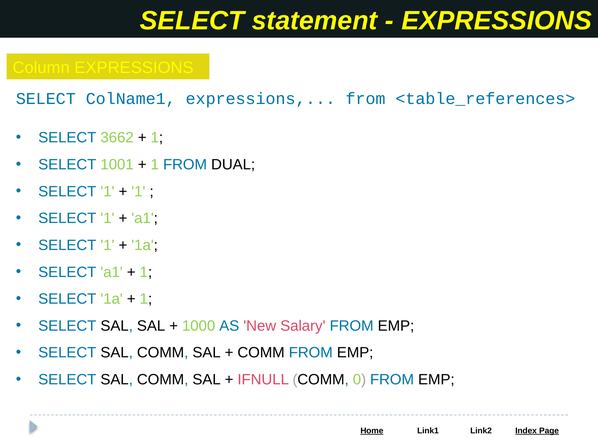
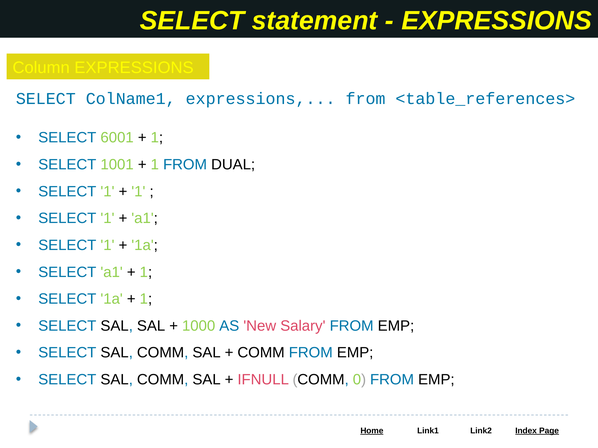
3662: 3662 -> 6001 (117, 138)
